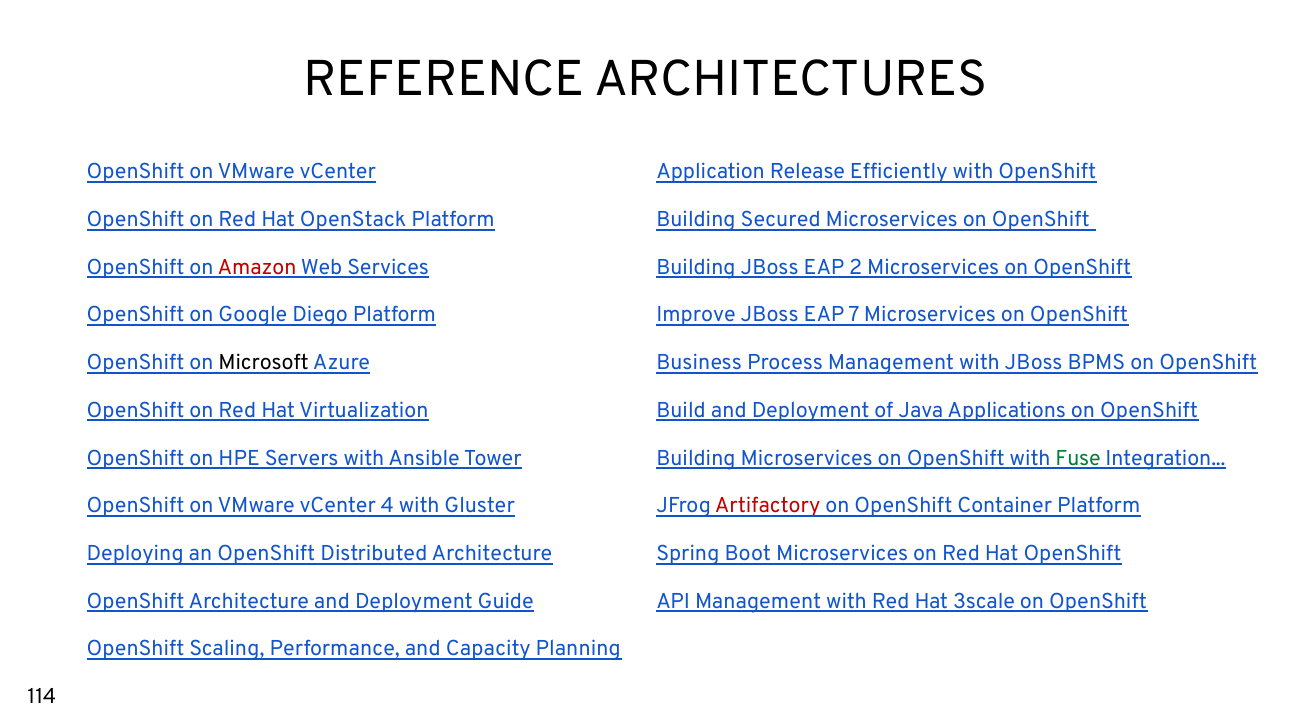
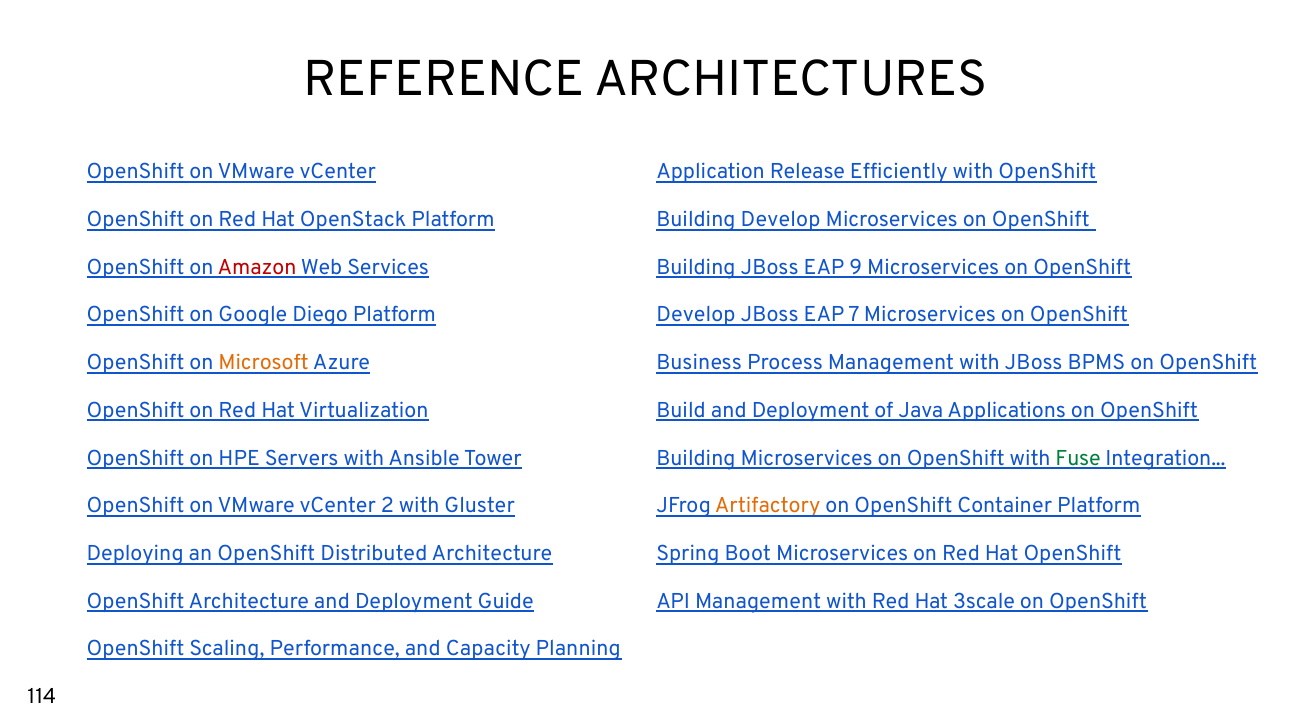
Building Secured: Secured -> Develop (781, 219)
2: 2 -> 9 (856, 267)
Improve: Improve -> Develop (696, 315)
Microsoft colour: black -> orange (264, 363)
4: 4 -> 2 (387, 506)
Artifactory colour: red -> orange (768, 506)
